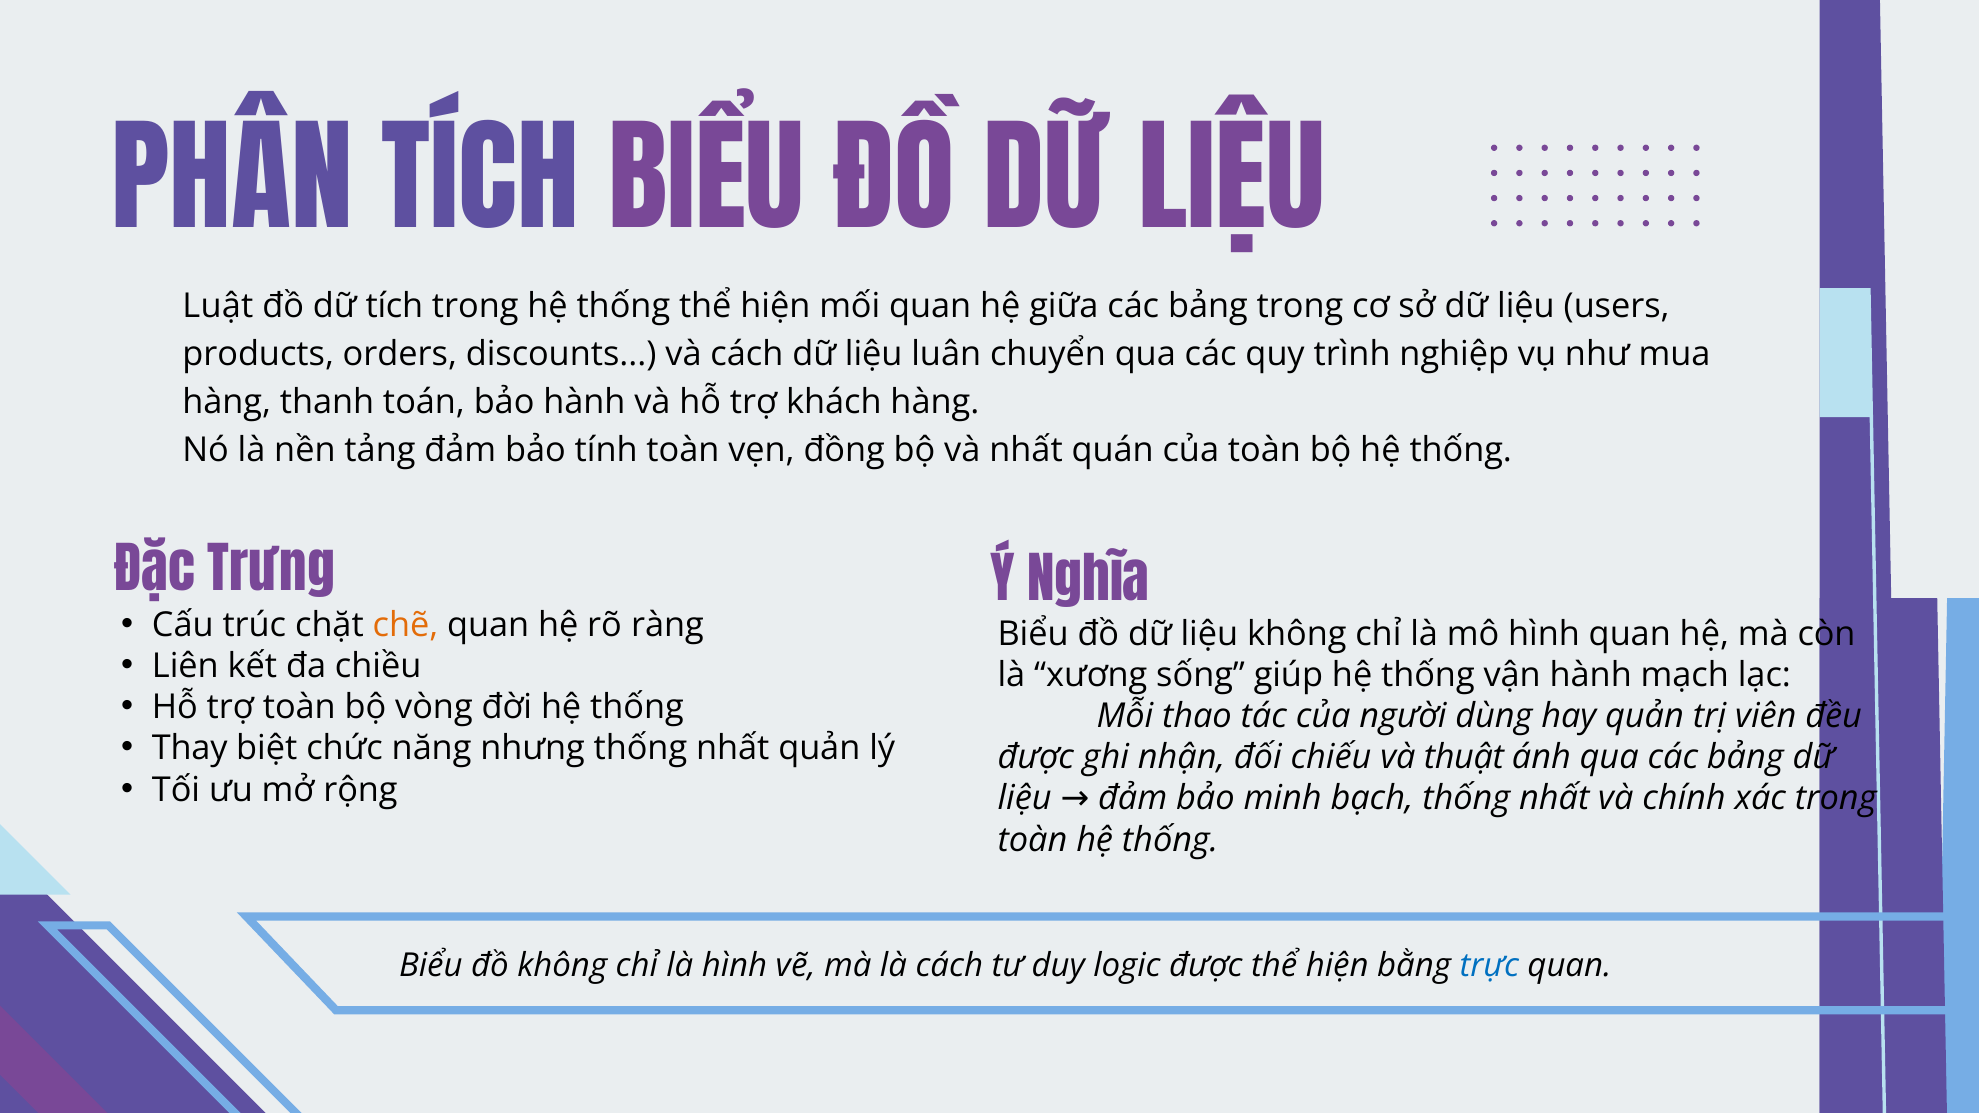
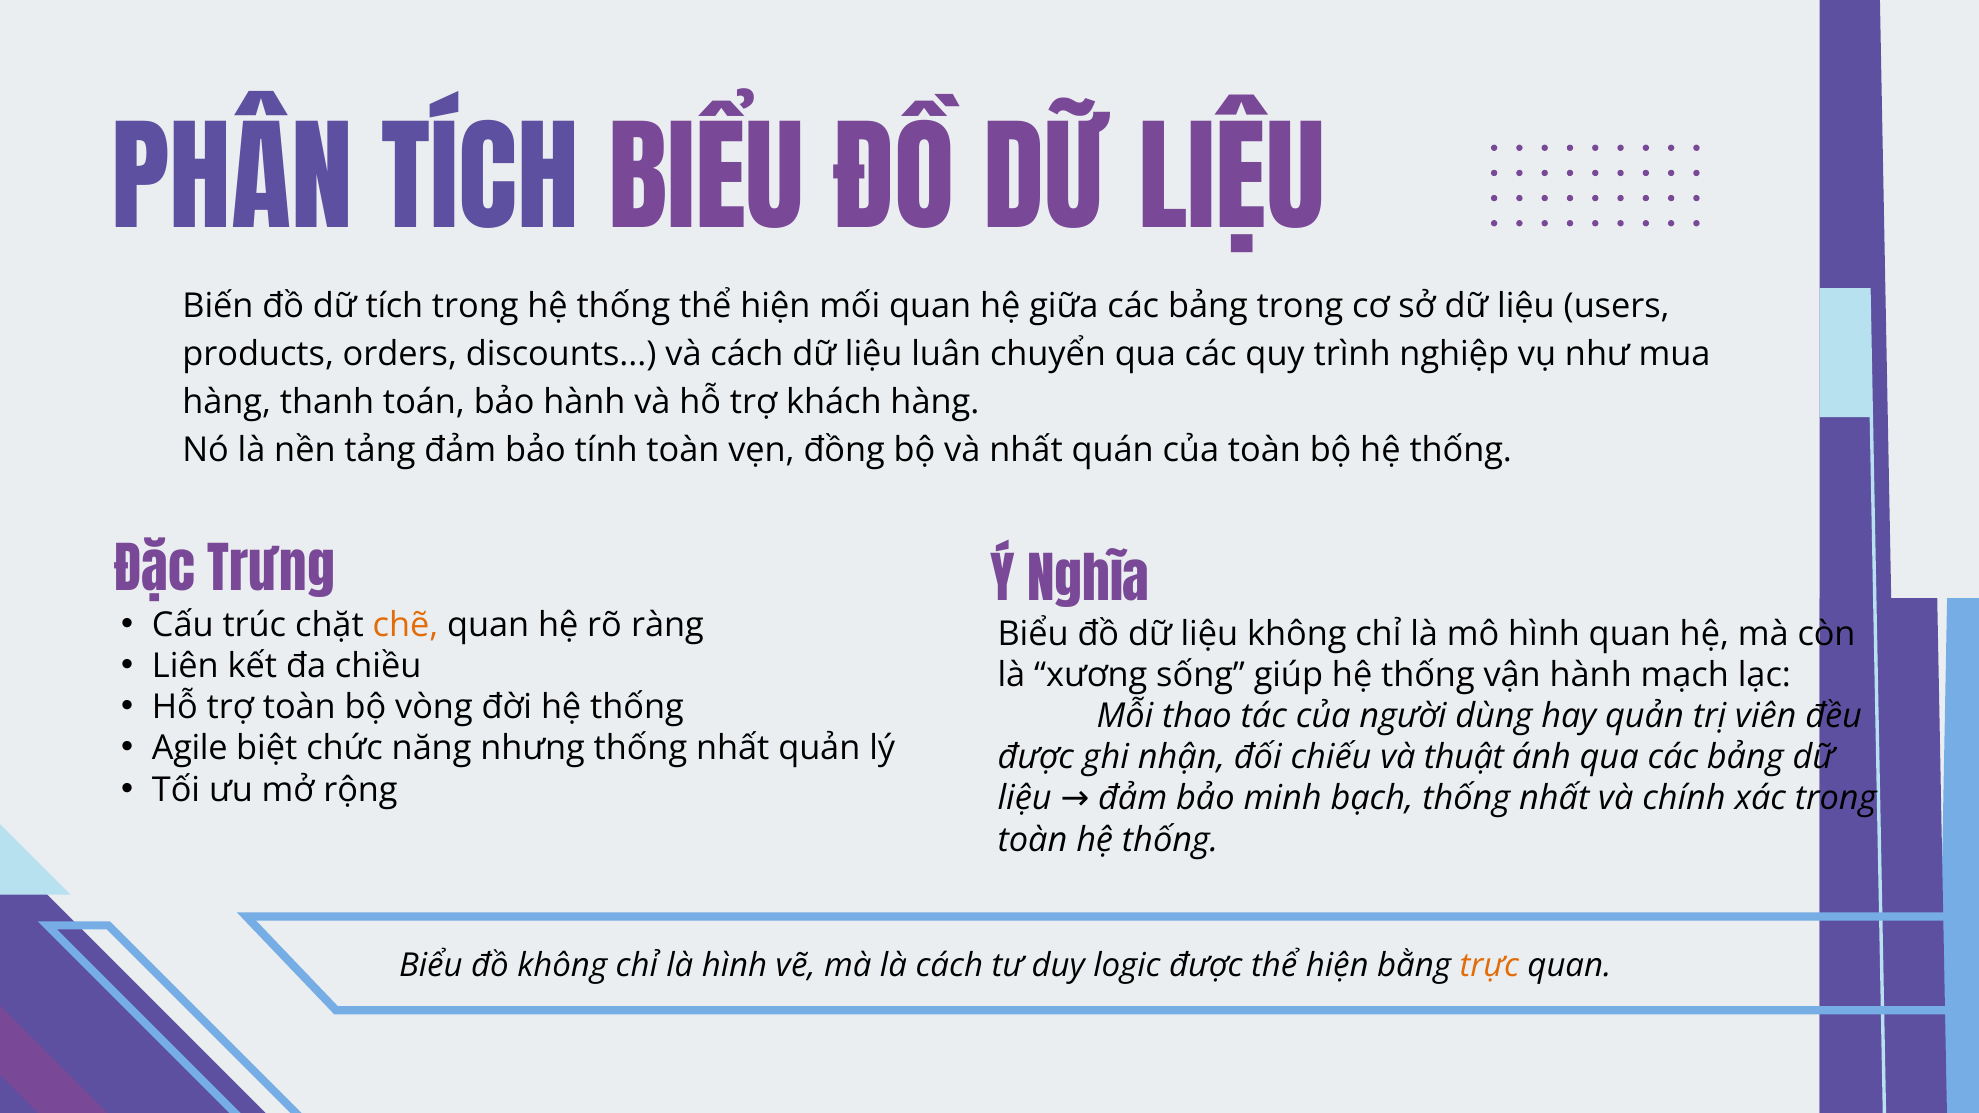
Luật: Luật -> Biến (218, 306)
Thay: Thay -> Agile (190, 749)
trực colour: blue -> orange (1489, 966)
